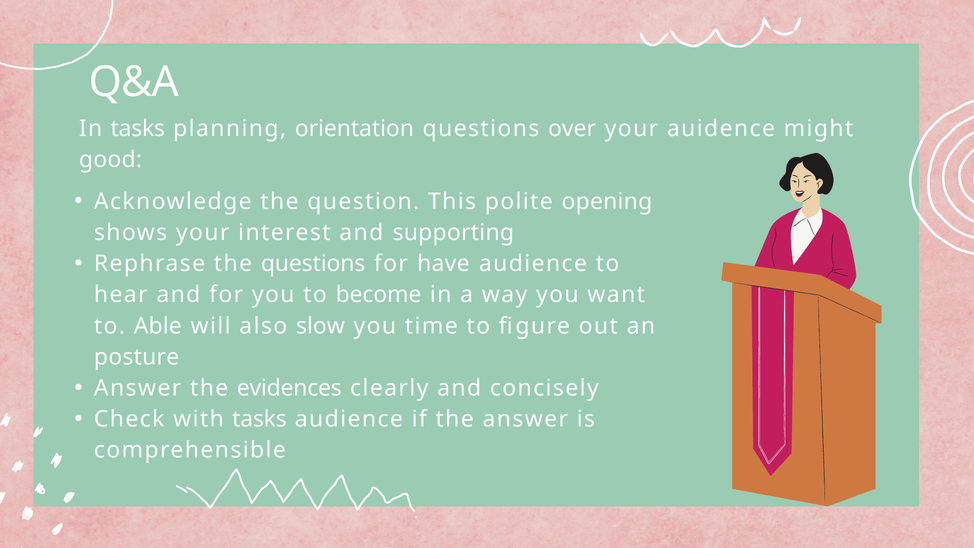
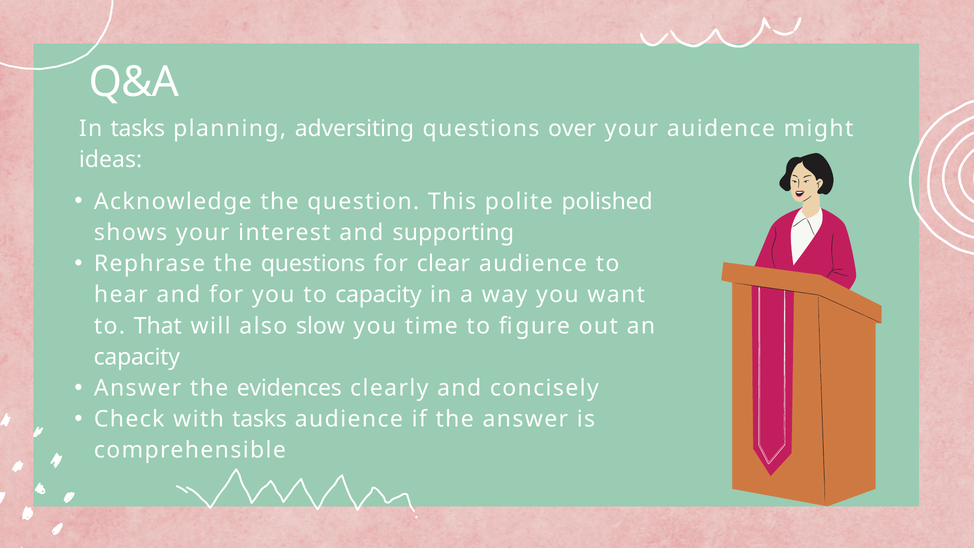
orientation: orientation -> adversiting (354, 129)
good: good -> ideas (111, 160)
opening: opening -> polished (607, 201)
have: have -> clear (443, 264)
to become: become -> capacity (379, 295)
Able: Able -> That (158, 326)
posture: posture -> capacity (137, 357)
